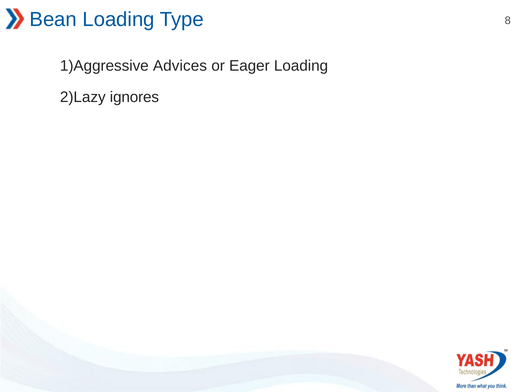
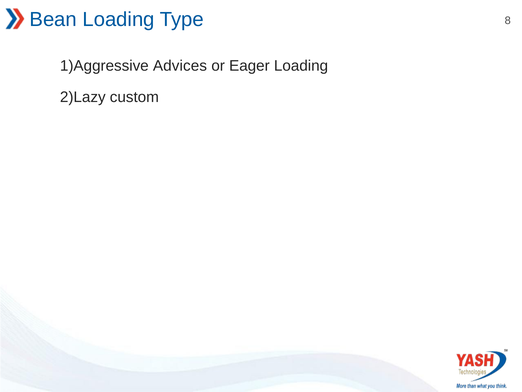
ignores: ignores -> custom (134, 97)
